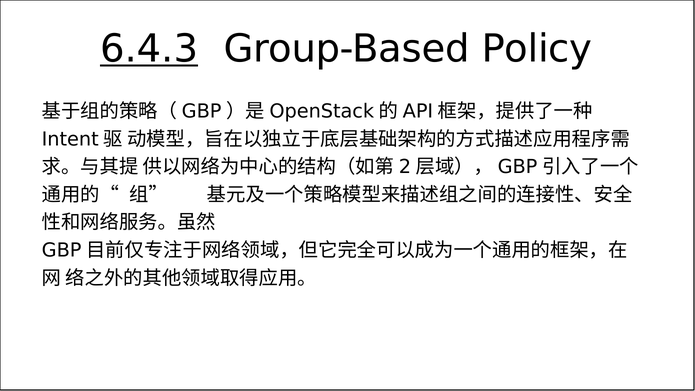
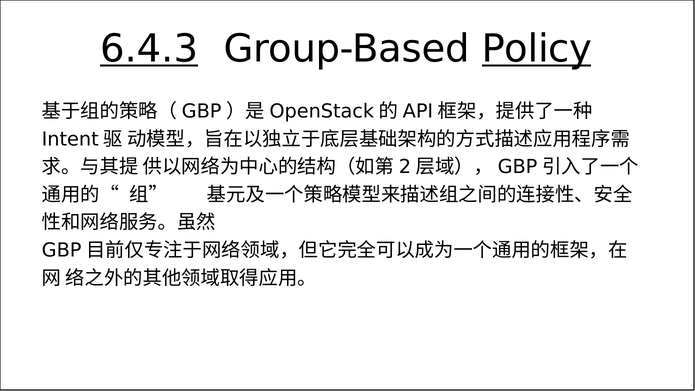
Policy underline: none -> present (537, 49)
